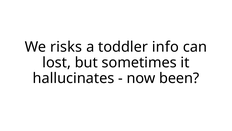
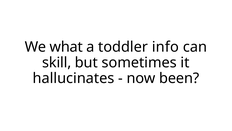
risks: risks -> what (66, 47)
lost: lost -> skill (57, 62)
